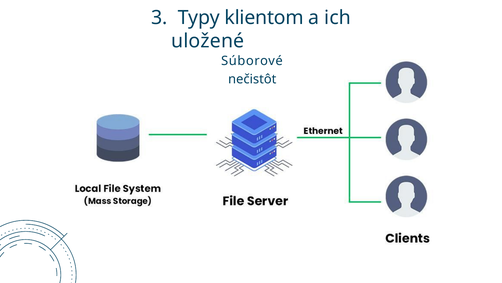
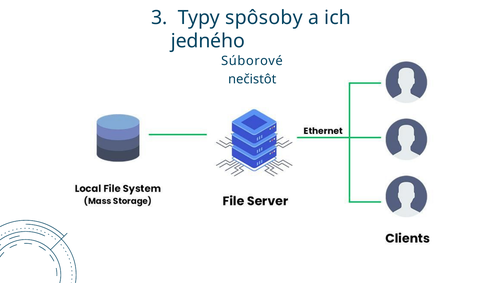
klientom: klientom -> spôsoby (264, 18)
uložené: uložené -> jedného (208, 41)
